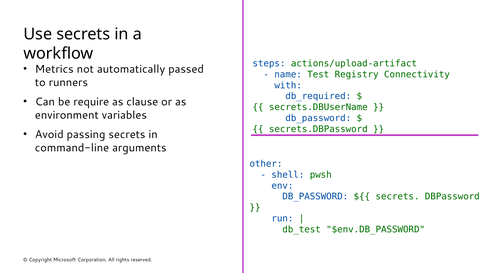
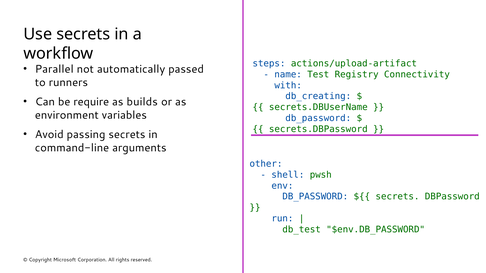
Metrics: Metrics -> Parallel (54, 69)
db_required: db_required -> db_creating (318, 96)
clause: clause -> builds (142, 102)
